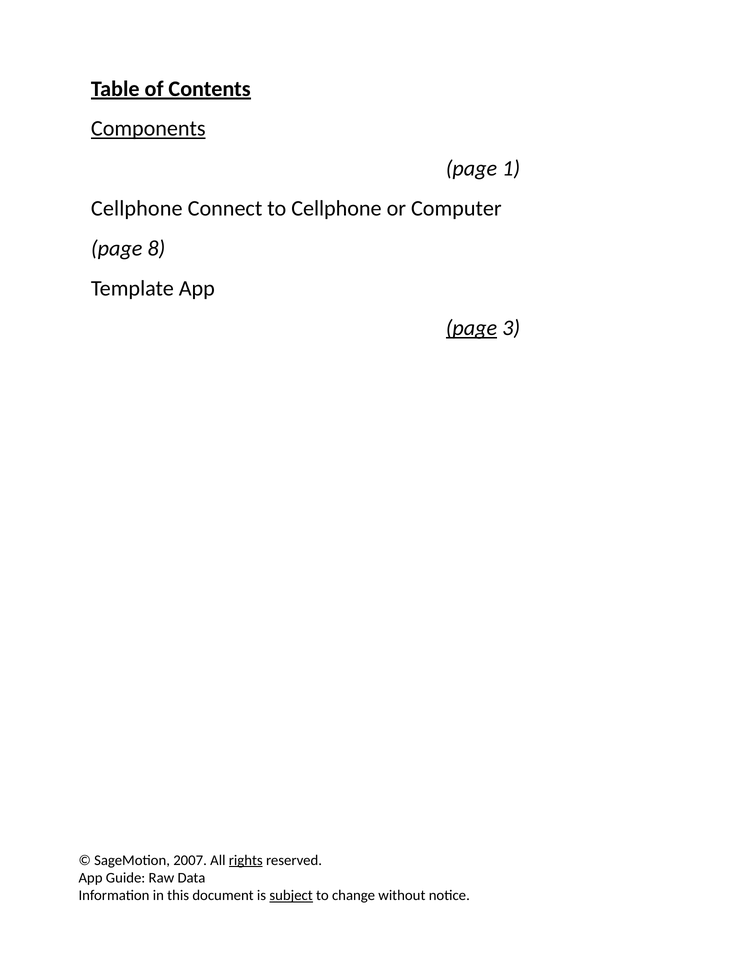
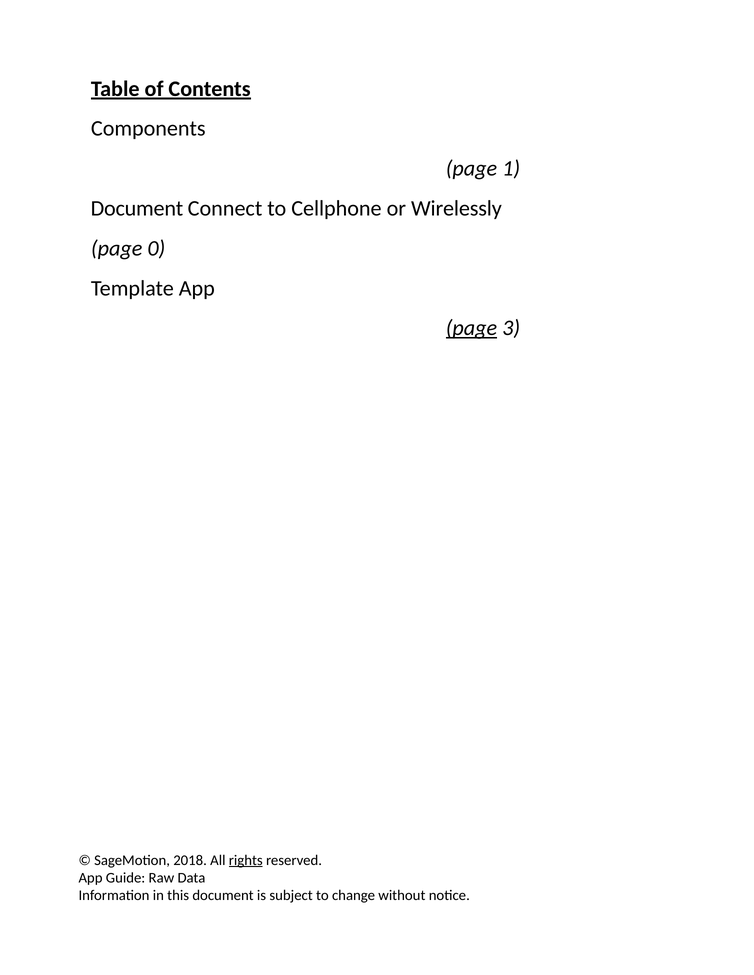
Components underline: present -> none (148, 129)
Cellphone: Cellphone -> Document (137, 209)
Computer: Computer -> Wirelessly (456, 209)
8: 8 -> 0 (156, 248)
2007: 2007 -> 2018 (190, 861)
subject underline: present -> none (291, 896)
